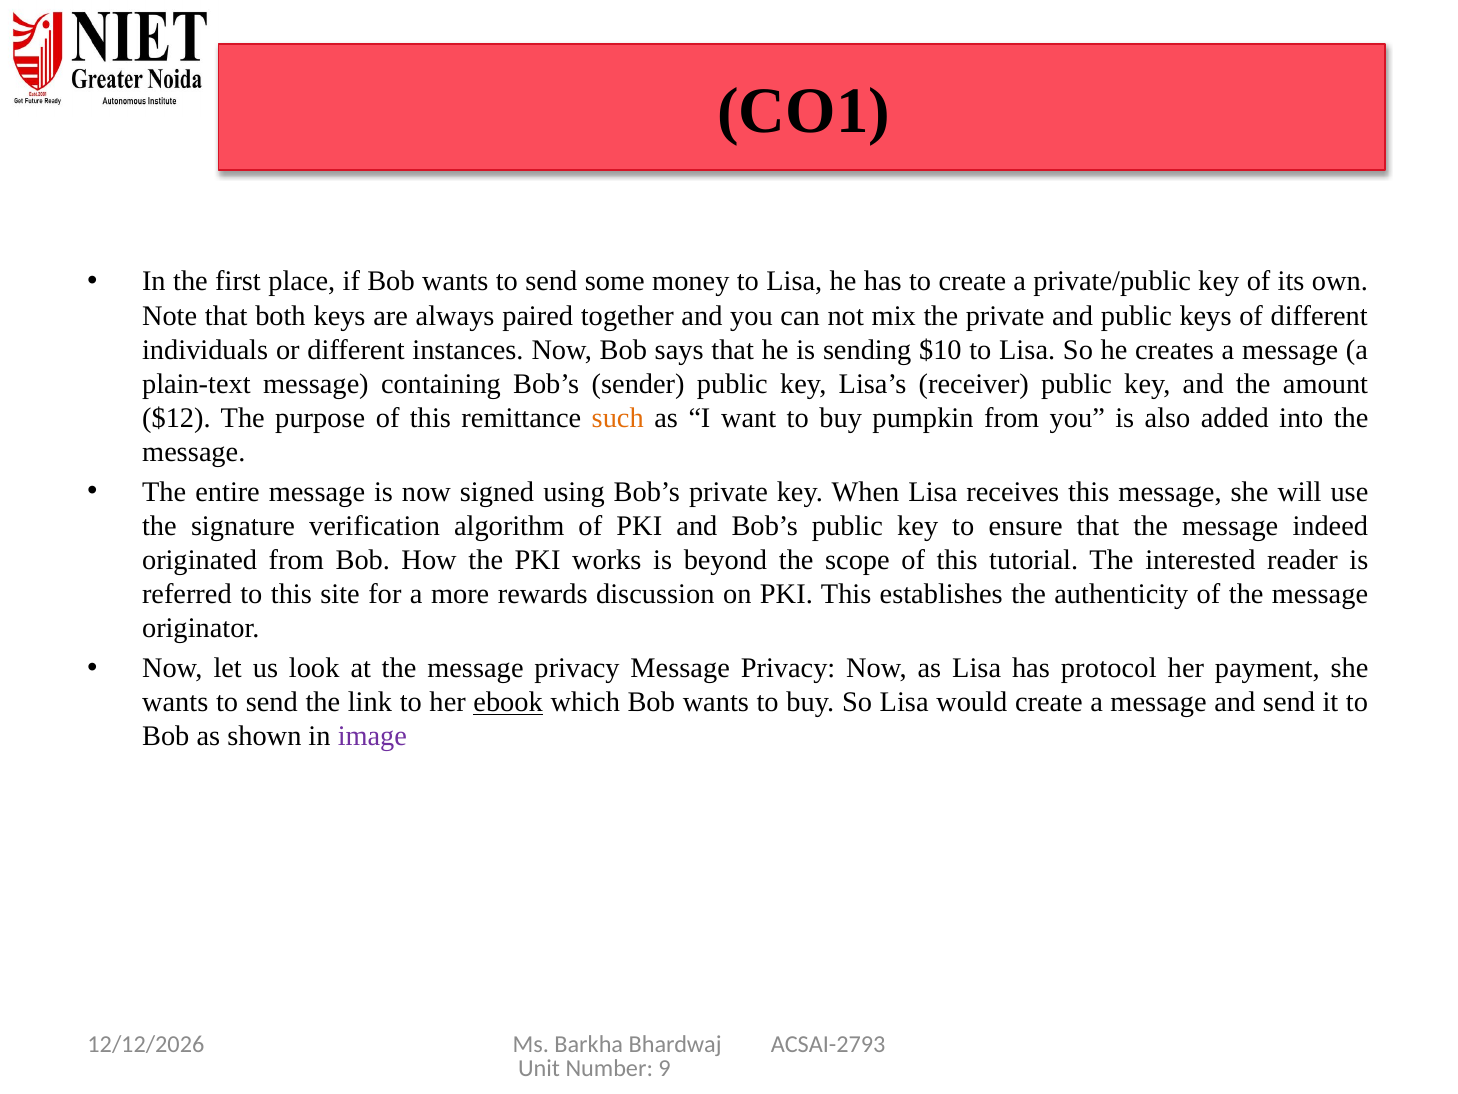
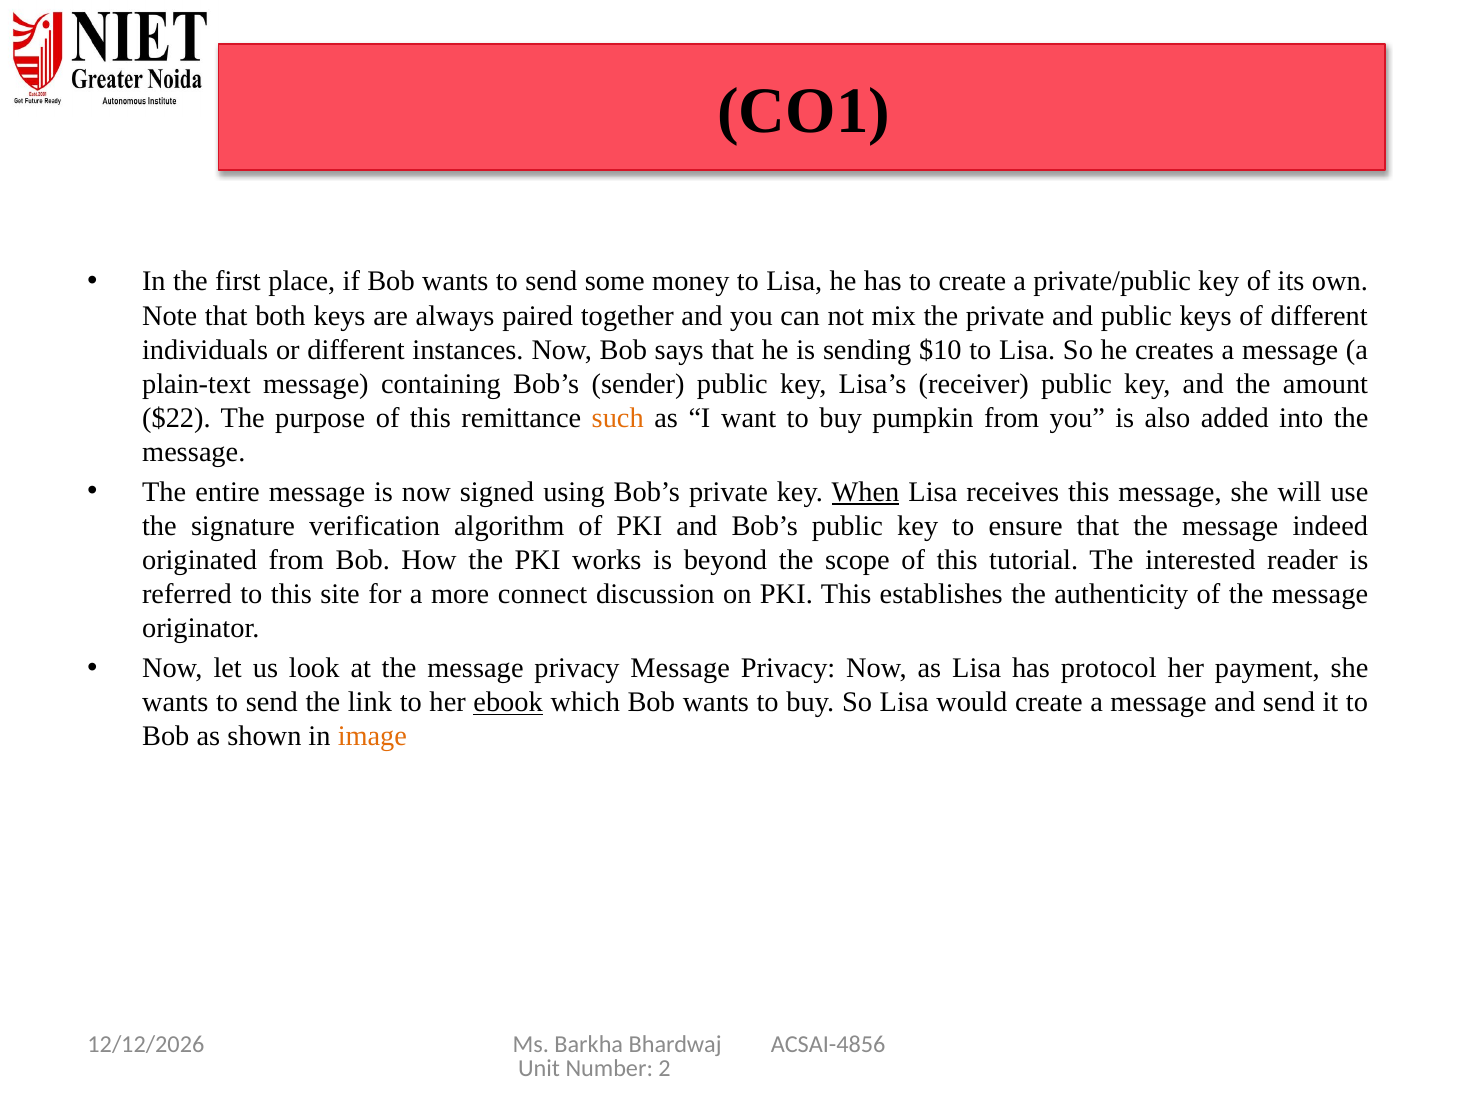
$12: $12 -> $22 (176, 418)
When underline: none -> present (866, 492)
rewards: rewards -> connect (543, 594)
image colour: purple -> orange (372, 736)
ACSAI-2793: ACSAI-2793 -> ACSAI-4856 (828, 1044)
9: 9 -> 2 (665, 1068)
